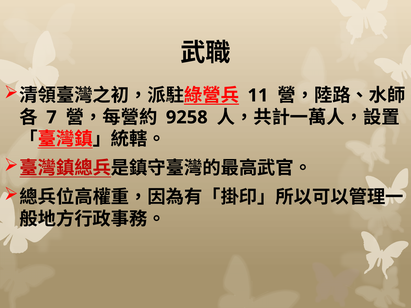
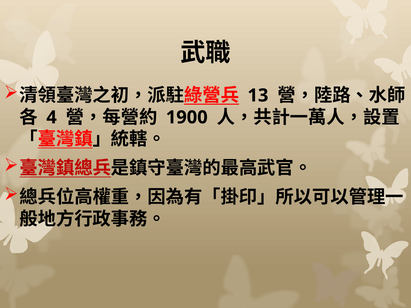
11: 11 -> 13 (258, 96)
7: 7 -> 4 (52, 117)
9258: 9258 -> 1900 (187, 117)
